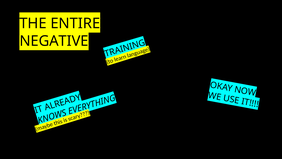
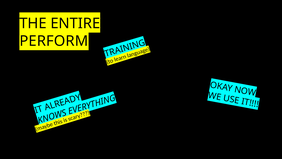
NEGATIVE: NEGATIVE -> PERFORM (54, 41)
